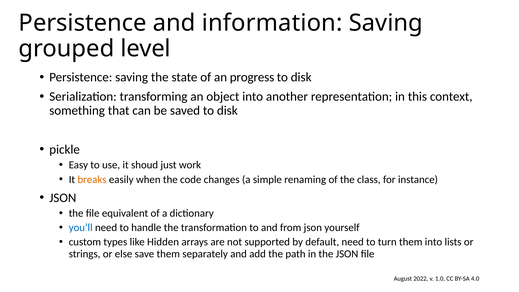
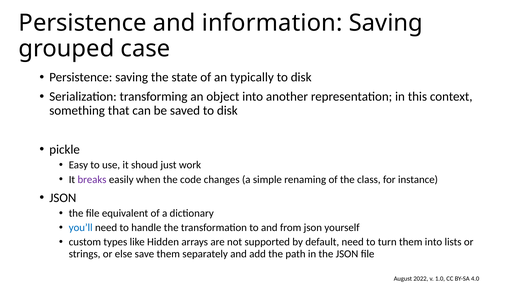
level: level -> case (145, 49)
progress: progress -> typically (252, 77)
breaks colour: orange -> purple (92, 179)
